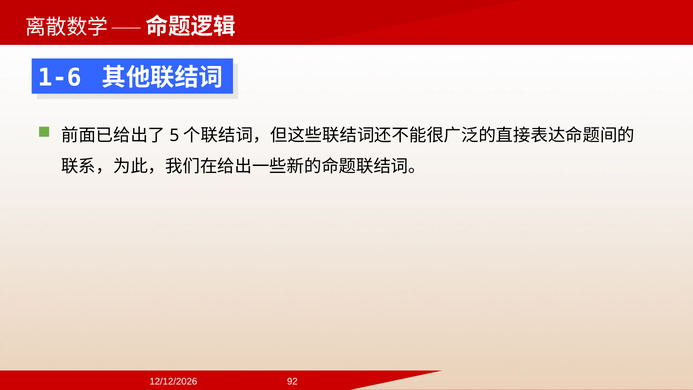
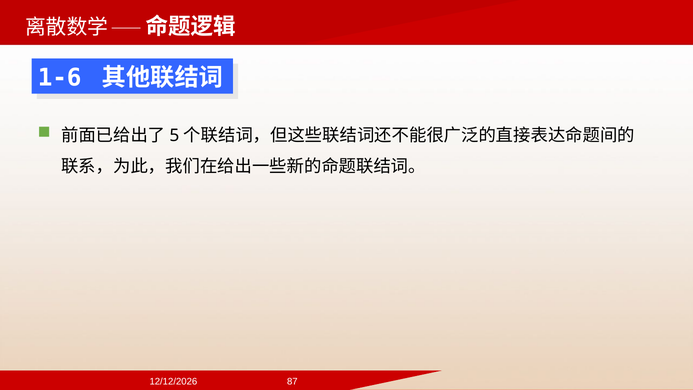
92: 92 -> 87 (292, 381)
